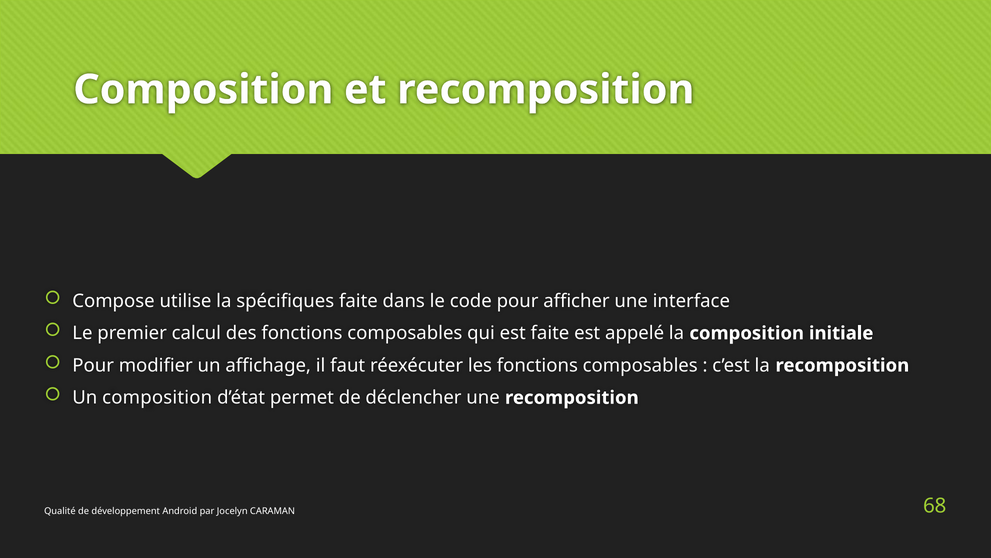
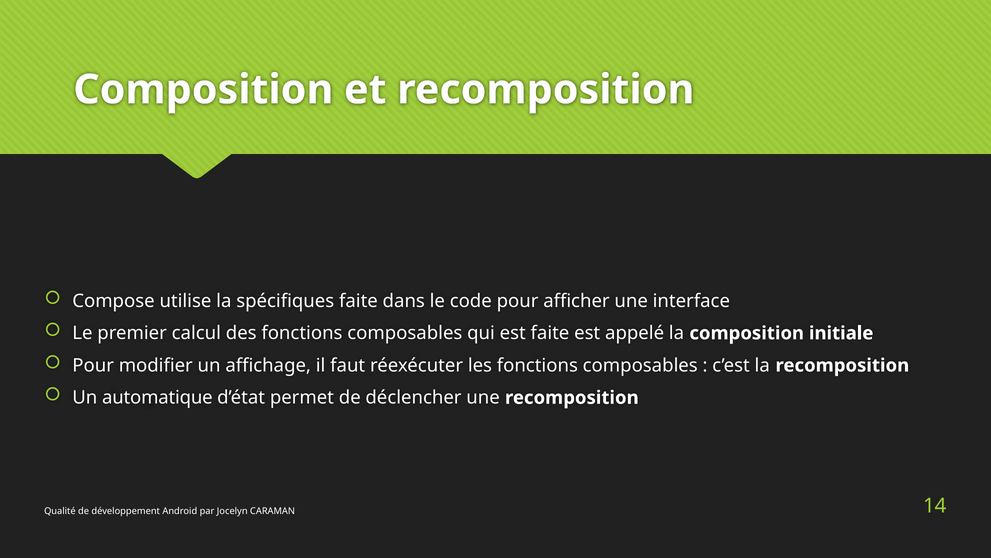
Un composition: composition -> automatique (157, 397)
68: 68 -> 14 (935, 505)
